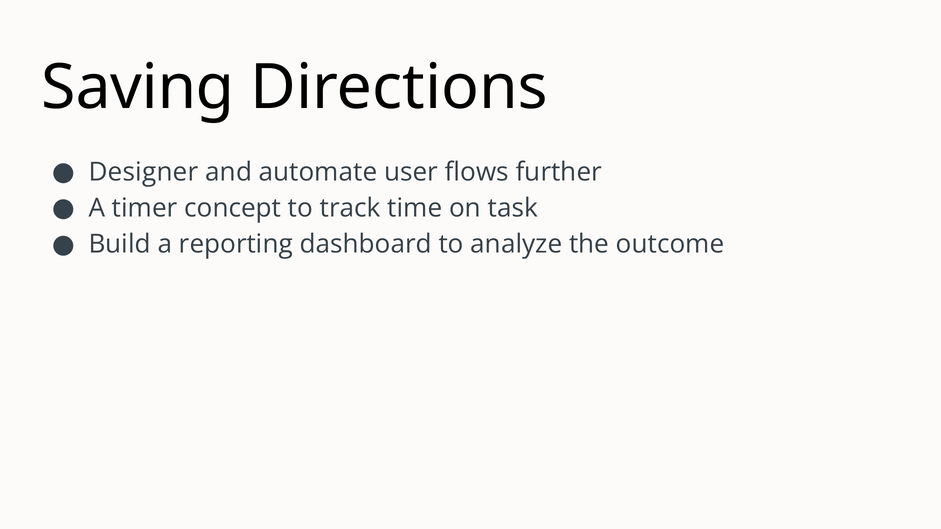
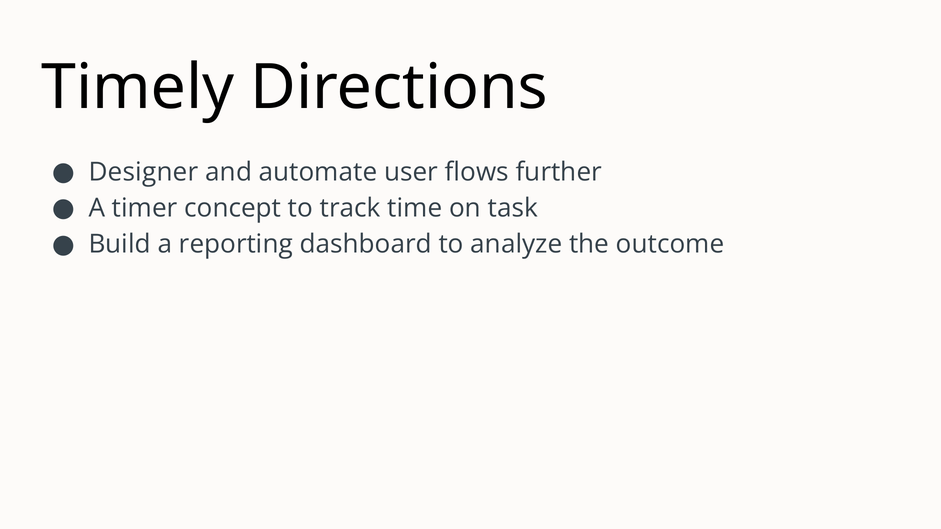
Saving: Saving -> Timely (138, 88)
